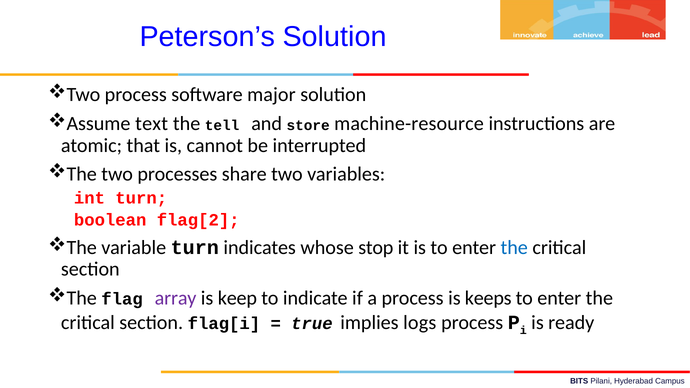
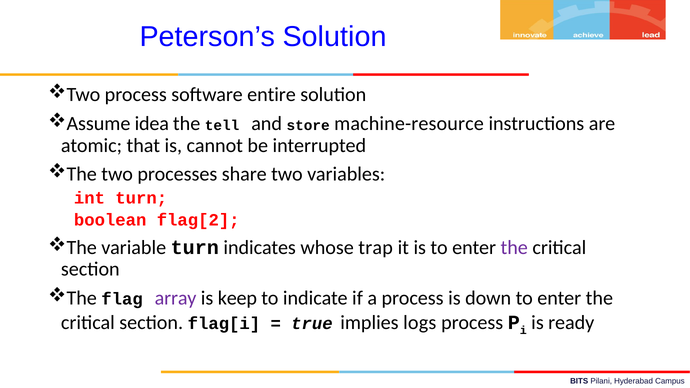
major: major -> entire (272, 95)
text: text -> idea (152, 124)
stop: stop -> trap (376, 248)
the colour: blue -> purple (514, 248)
keeps: keeps -> down (488, 298)
